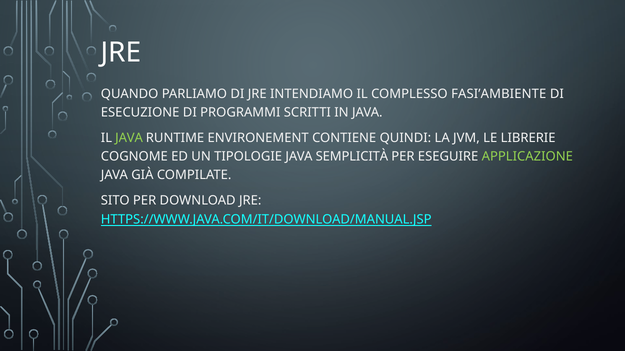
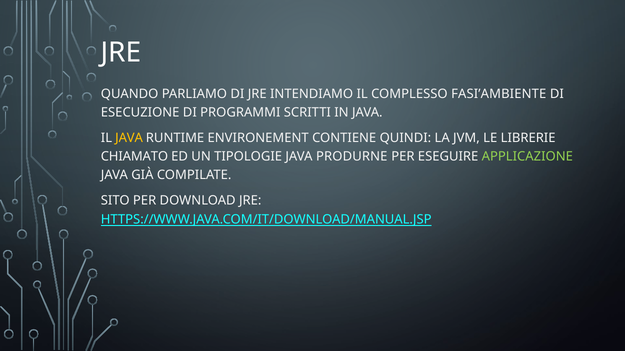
JAVA colour: light green -> yellow (129, 138)
COGNOME: COGNOME -> CHIAMATO (134, 157)
SEMPLICITÀ: SEMPLICITÀ -> PRODURNE (352, 157)
